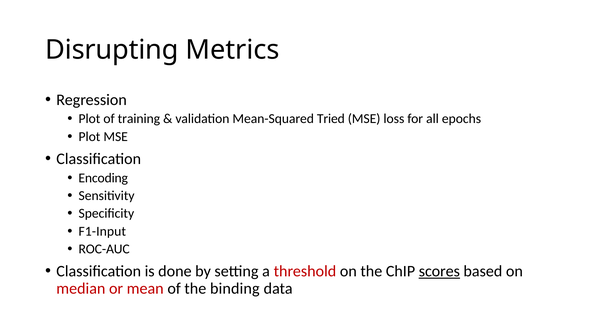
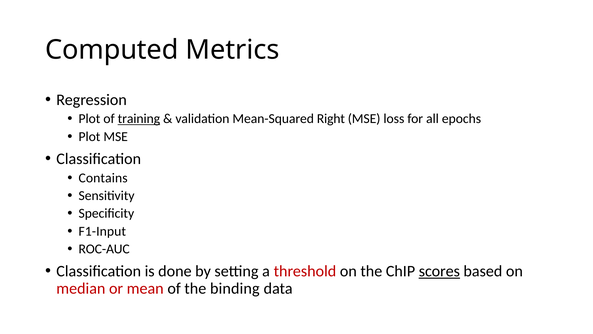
Disrupting: Disrupting -> Computed (112, 50)
training underline: none -> present (139, 119)
Tried: Tried -> Right (331, 119)
Encoding: Encoding -> Contains (103, 178)
